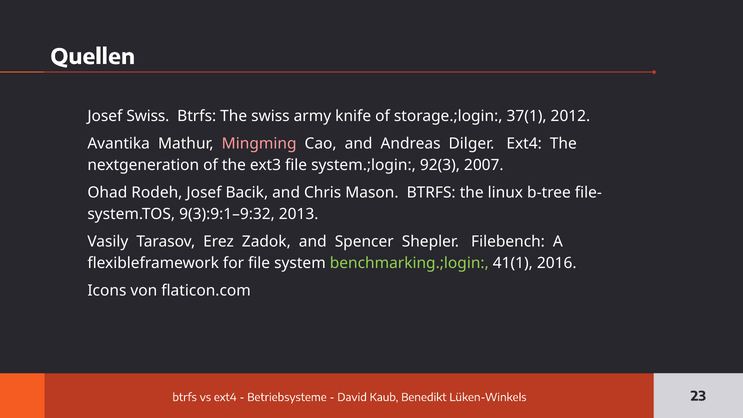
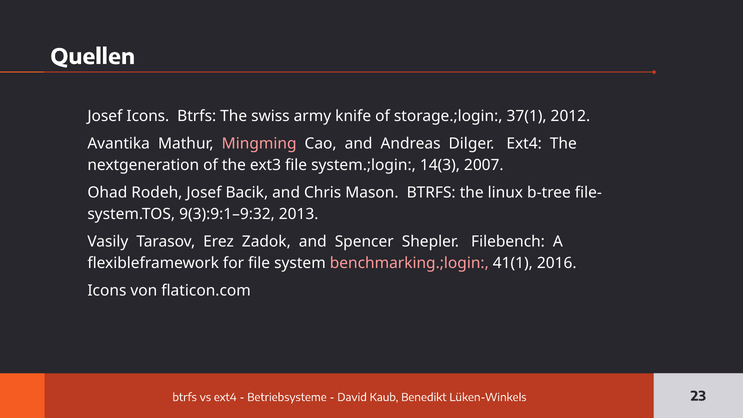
Josef Swiss: Swiss -> Icons (148, 116)
92(3: 92(3 -> 14(3 (440, 165)
benchmarking.;login colour: light green -> pink (409, 263)
